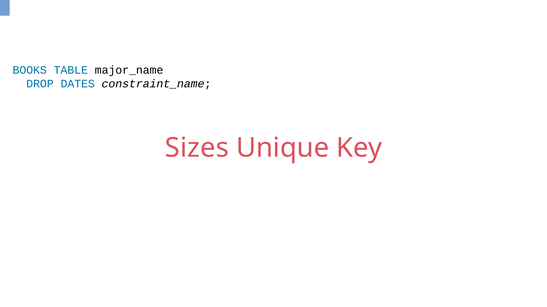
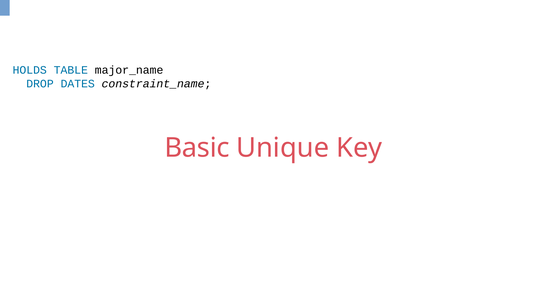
BOOKS: BOOKS -> HOLDS (30, 70)
Sizes: Sizes -> Basic (197, 148)
